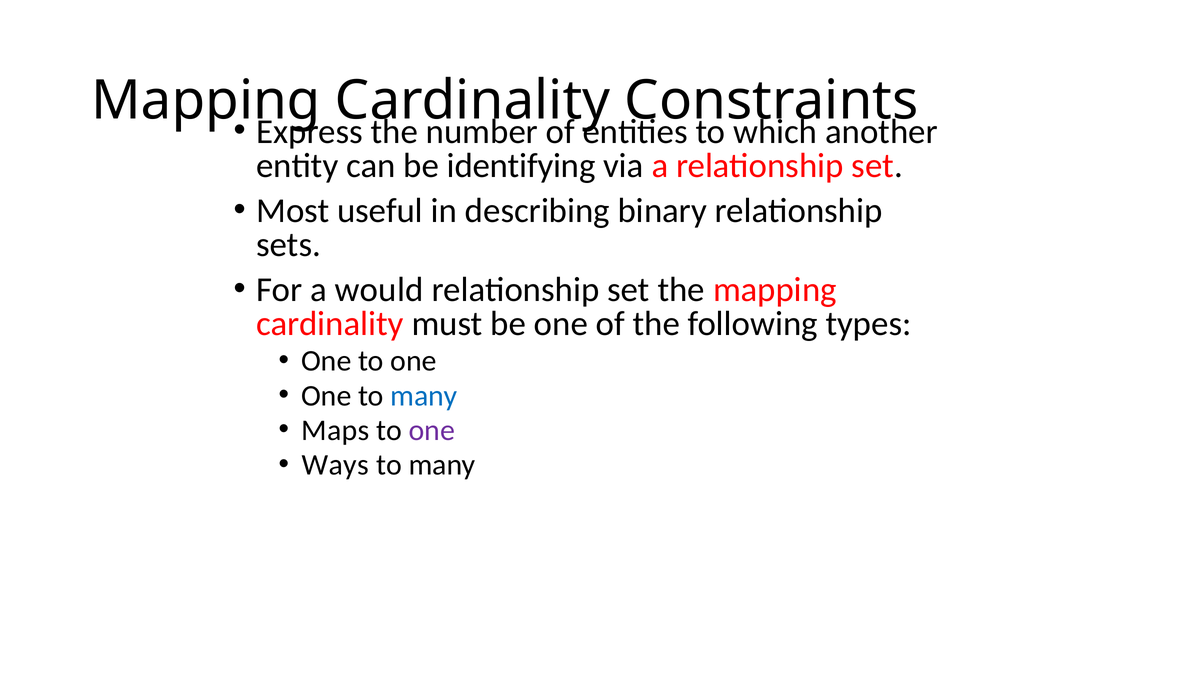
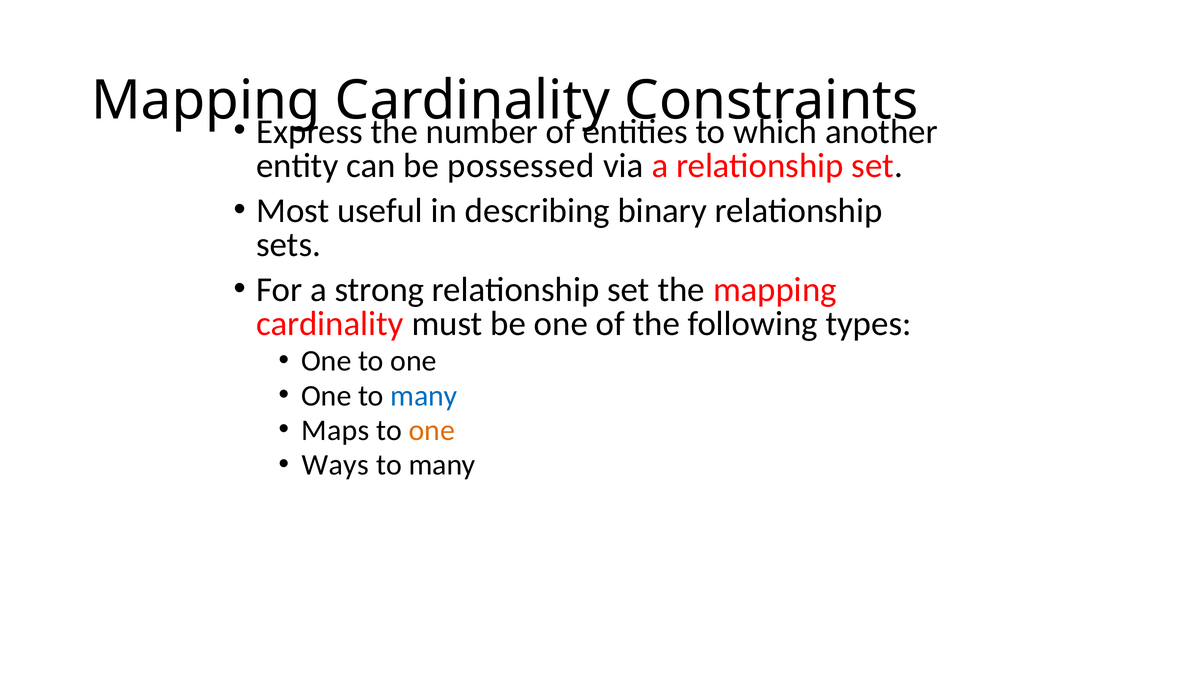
identifying: identifying -> possessed (521, 166)
would: would -> strong (379, 290)
one colour: purple -> orange (432, 430)
